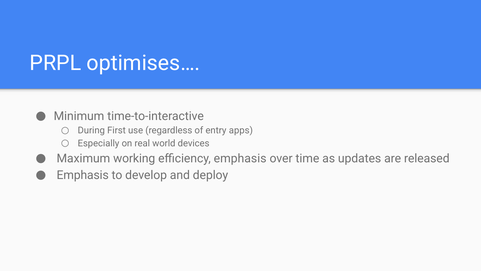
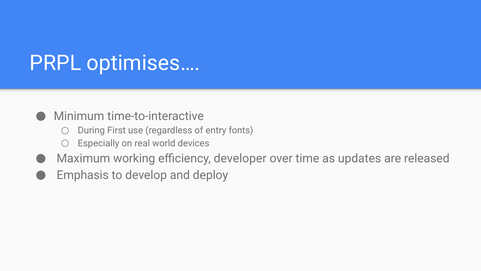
apps: apps -> fonts (241, 130)
efficiency emphasis: emphasis -> developer (240, 158)
